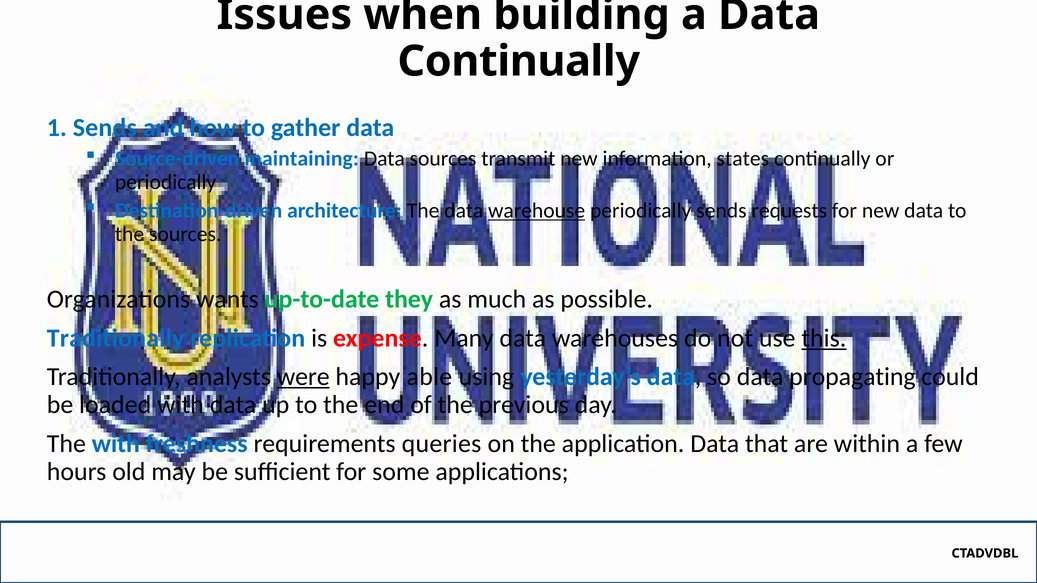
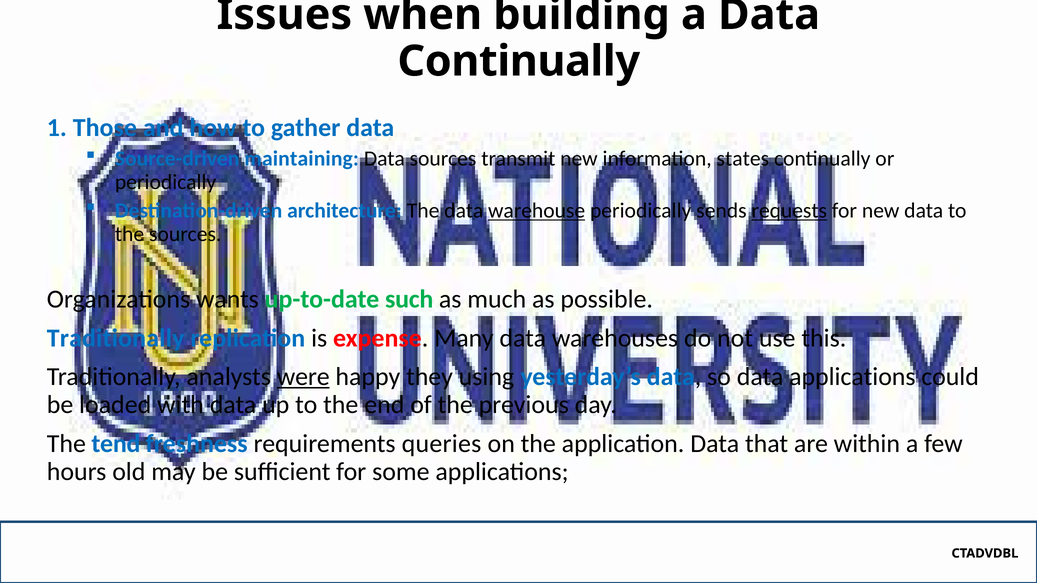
1 Sends: Sends -> Those (105, 128)
requests underline: none -> present (789, 211)
they: they -> such (409, 299)
this underline: present -> none (824, 338)
able: able -> they (430, 377)
data propagating: propagating -> applications (852, 377)
The with: with -> tend (116, 444)
